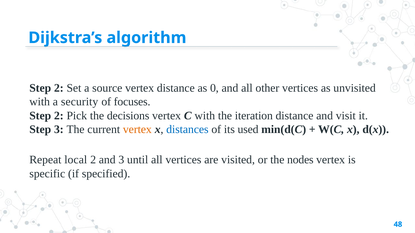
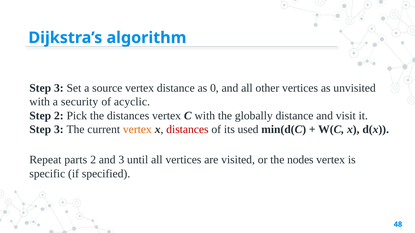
2: 2 -> 3 (59, 88)
focuses: focuses -> acyclic (132, 102)
the decisions: decisions -> distances (128, 116)
iteration: iteration -> globally (254, 116)
distances colour: blue -> red (187, 130)
local: local -> parts (76, 160)
